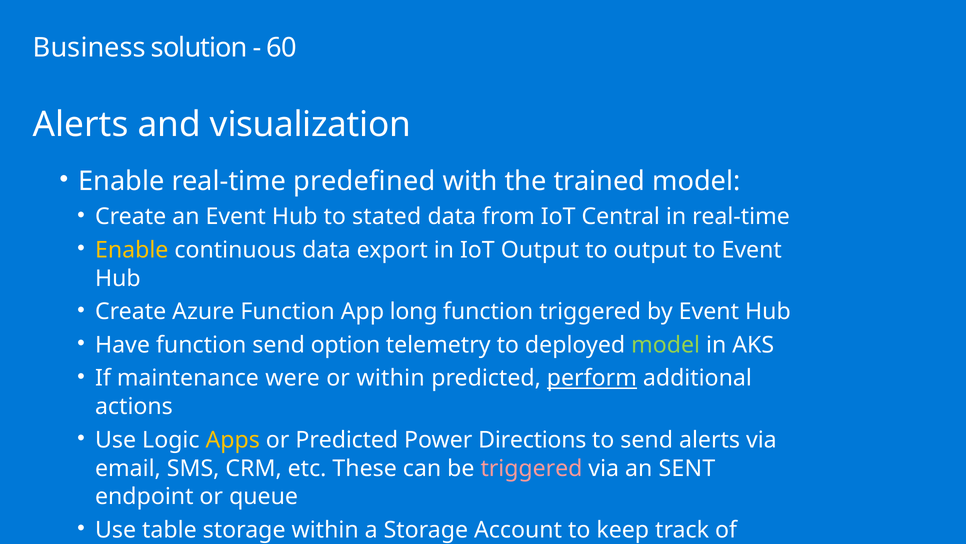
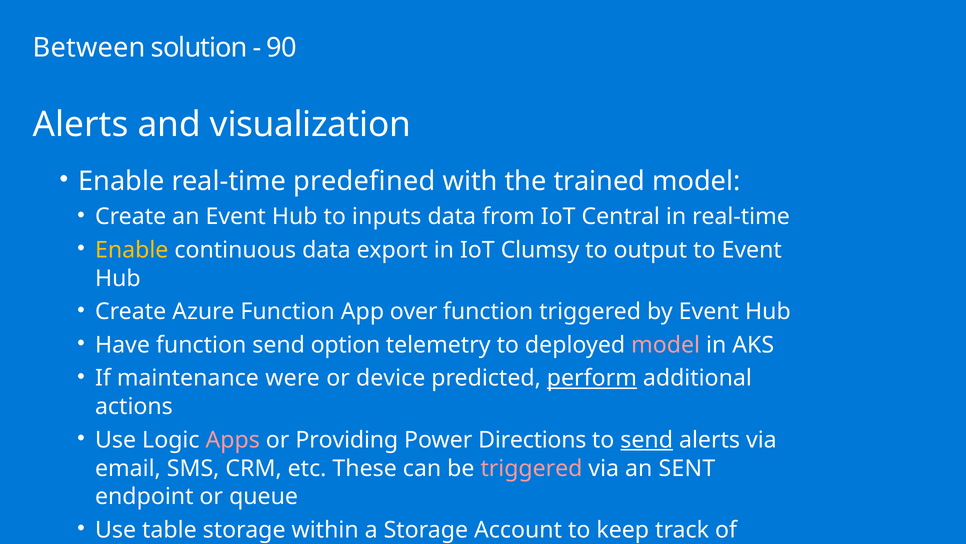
Business: Business -> Between (89, 48)
60: 60 -> 90 (282, 48)
stated: stated -> inputs (387, 217)
IoT Output: Output -> Clumsy (540, 250)
long: long -> over (414, 311)
model colour: light green -> pink (666, 345)
or within: within -> device (391, 378)
Apps colour: yellow -> pink (233, 439)
or Predicted: Predicted -> Providing (347, 439)
send underline: none -> present (647, 439)
